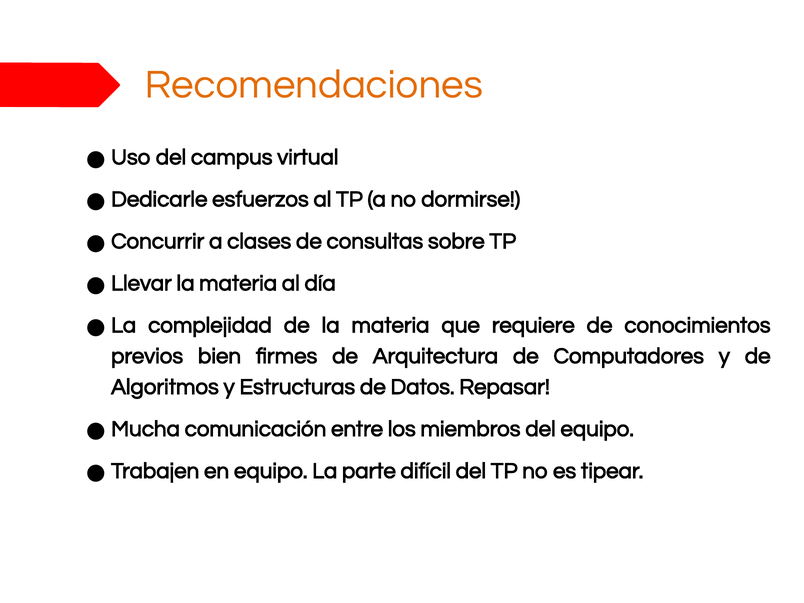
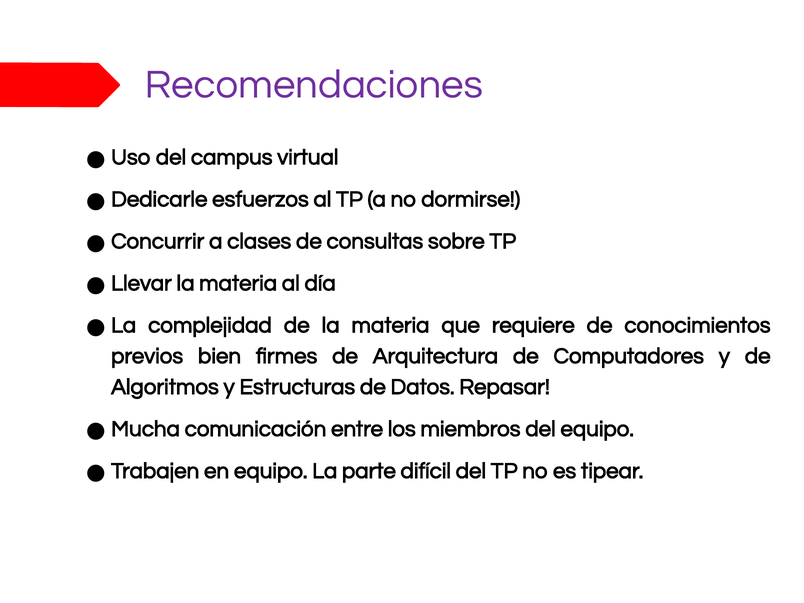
Recomendaciones colour: orange -> purple (314, 85)
